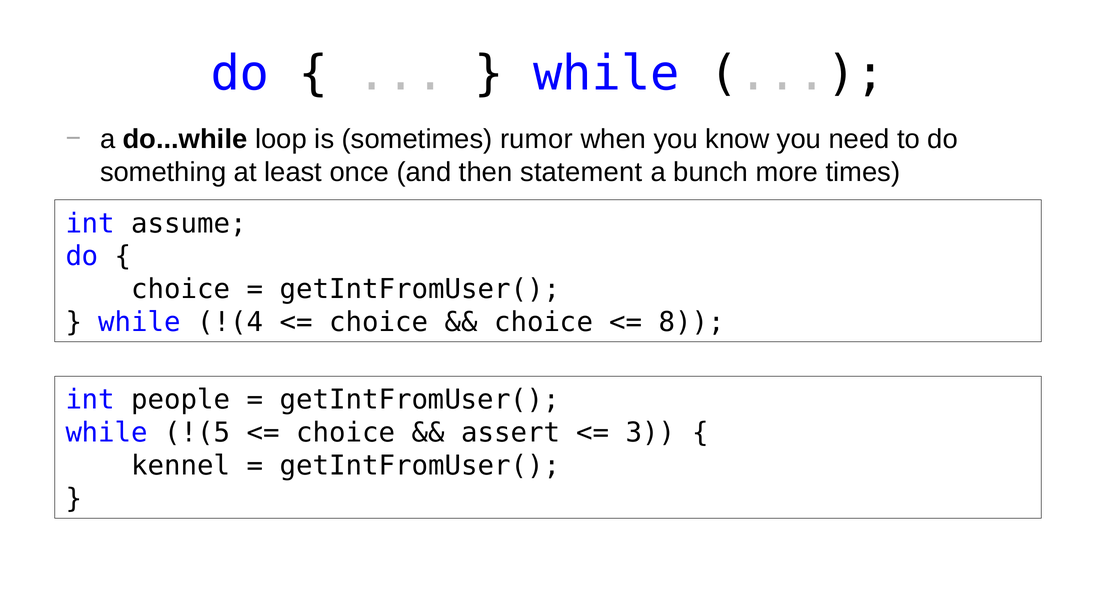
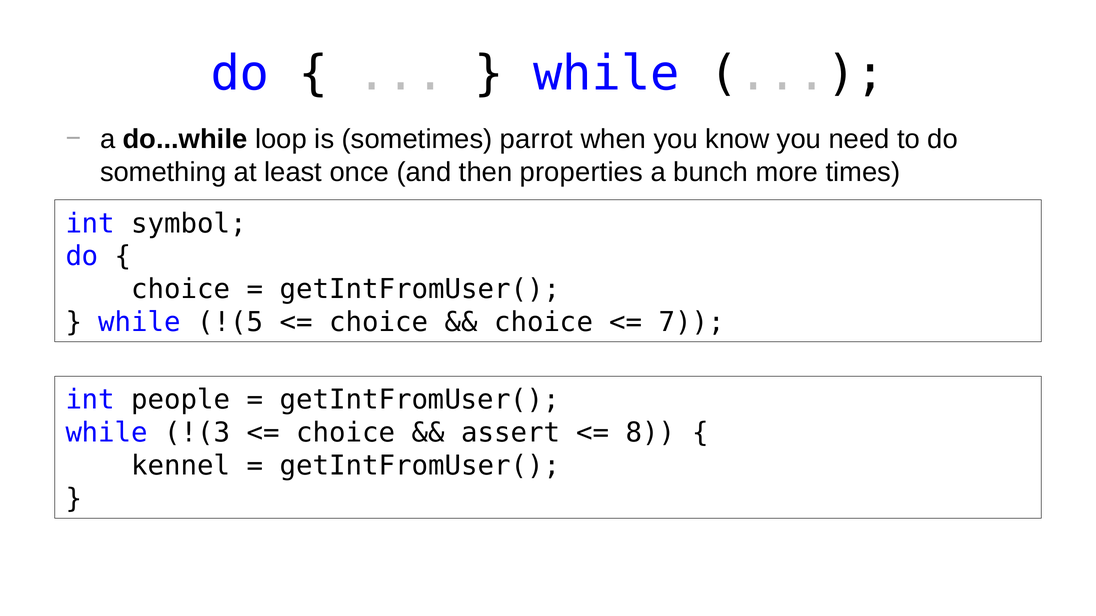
rumor: rumor -> parrot (536, 139)
statement: statement -> properties (581, 172)
assume: assume -> symbol (189, 224)
!(4: !(4 -> !(5 (230, 322)
8: 8 -> 7 (692, 322)
!(5: !(5 -> !(3 (197, 433)
3: 3 -> 8 (651, 433)
